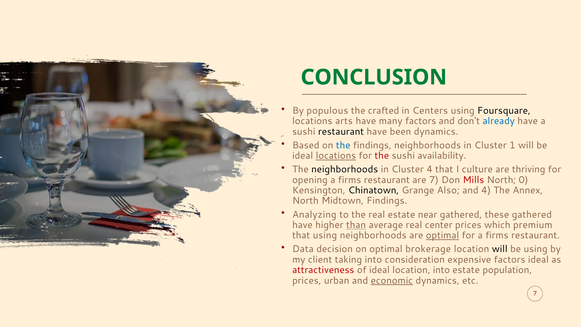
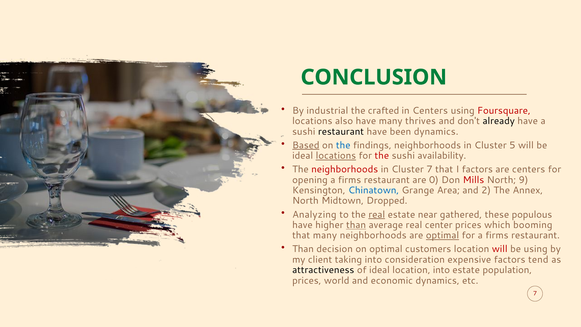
populous: populous -> industrial (327, 111)
Foursquare colour: black -> red (504, 111)
arts: arts -> also (344, 121)
many factors: factors -> thrives (421, 121)
already colour: blue -> black (499, 121)
Based underline: none -> present (306, 145)
1: 1 -> 5 (512, 145)
neighborhoods colour: black -> red (345, 169)
Cluster 4: 4 -> 7 (430, 169)
I culture: culture -> factors (477, 169)
are thriving: thriving -> centers (529, 169)
are 7: 7 -> 0 (434, 180)
0: 0 -> 9 (523, 180)
Chinatown colour: black -> blue (374, 190)
Also: Also -> Area (448, 190)
and 4: 4 -> 2 (486, 190)
Midtown Findings: Findings -> Dropped (387, 201)
real underline: none -> present (377, 214)
these gathered: gathered -> populous (532, 214)
premium: premium -> booming (533, 225)
that using: using -> many (325, 235)
Data: Data -> Than (303, 249)
brokerage: brokerage -> customers (428, 249)
will colour: black -> red (500, 249)
factors ideal: ideal -> tend (538, 259)
attractiveness colour: red -> black (323, 270)
urban: urban -> world (337, 280)
economic underline: present -> none (392, 280)
